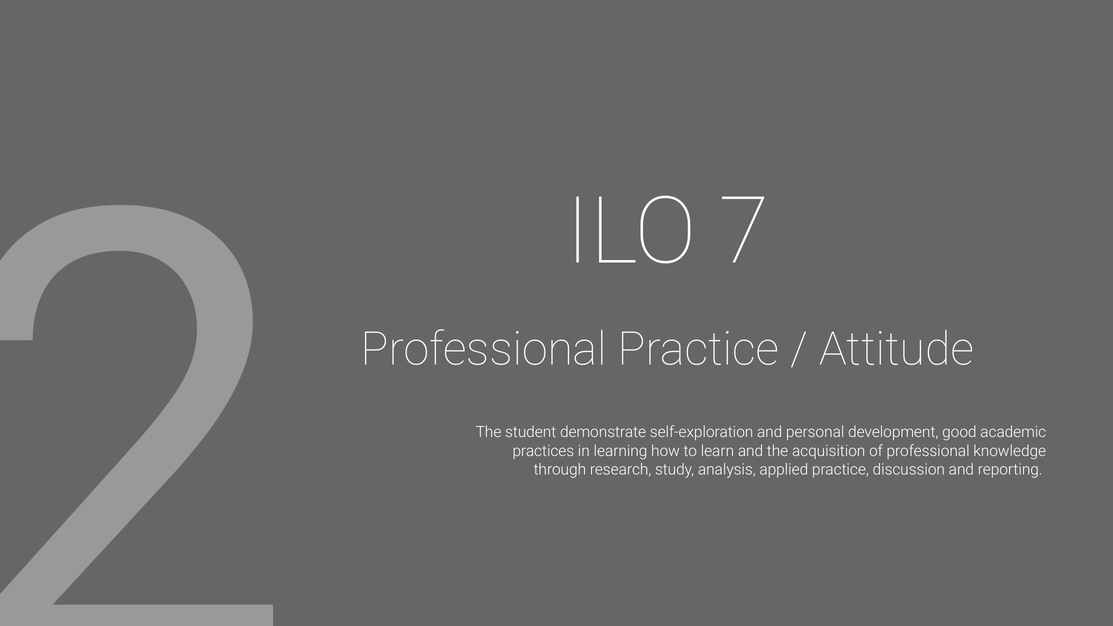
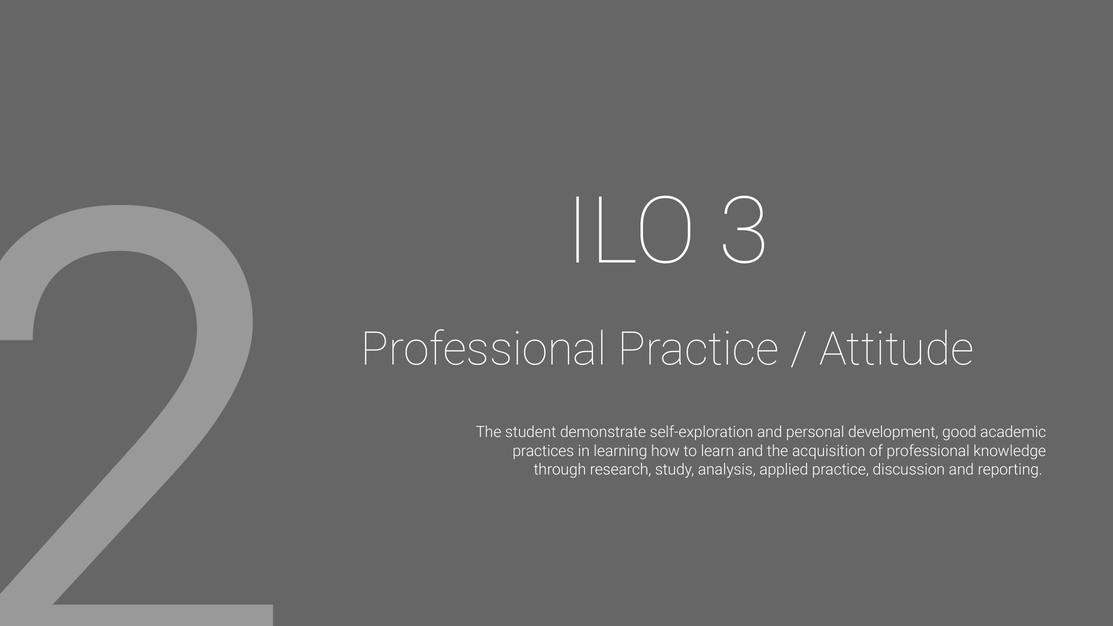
7: 7 -> 3 (744, 232)
